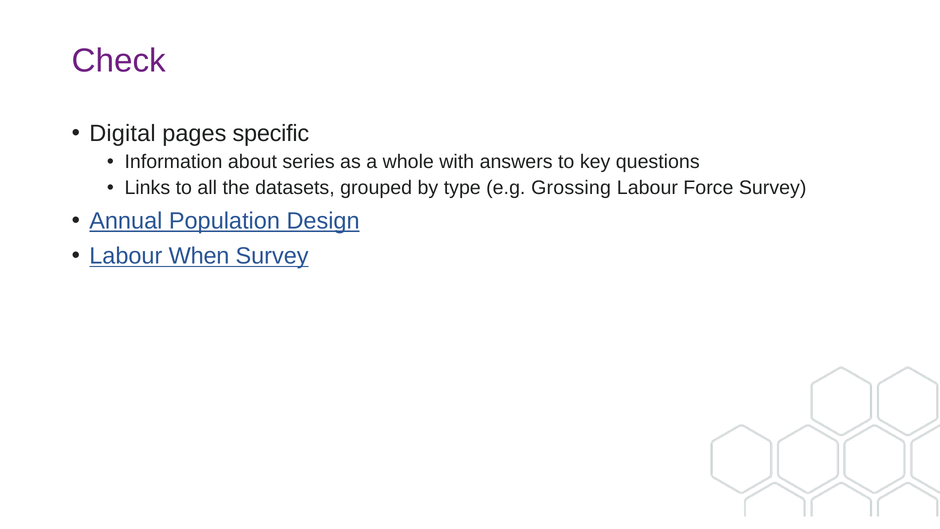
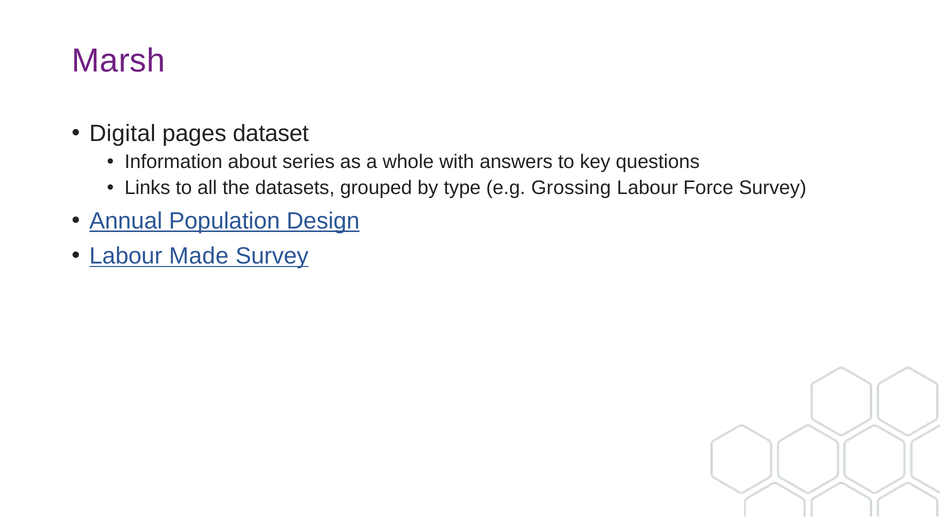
Check: Check -> Marsh (119, 61)
specific: specific -> dataset (271, 134)
When: When -> Made (199, 256)
